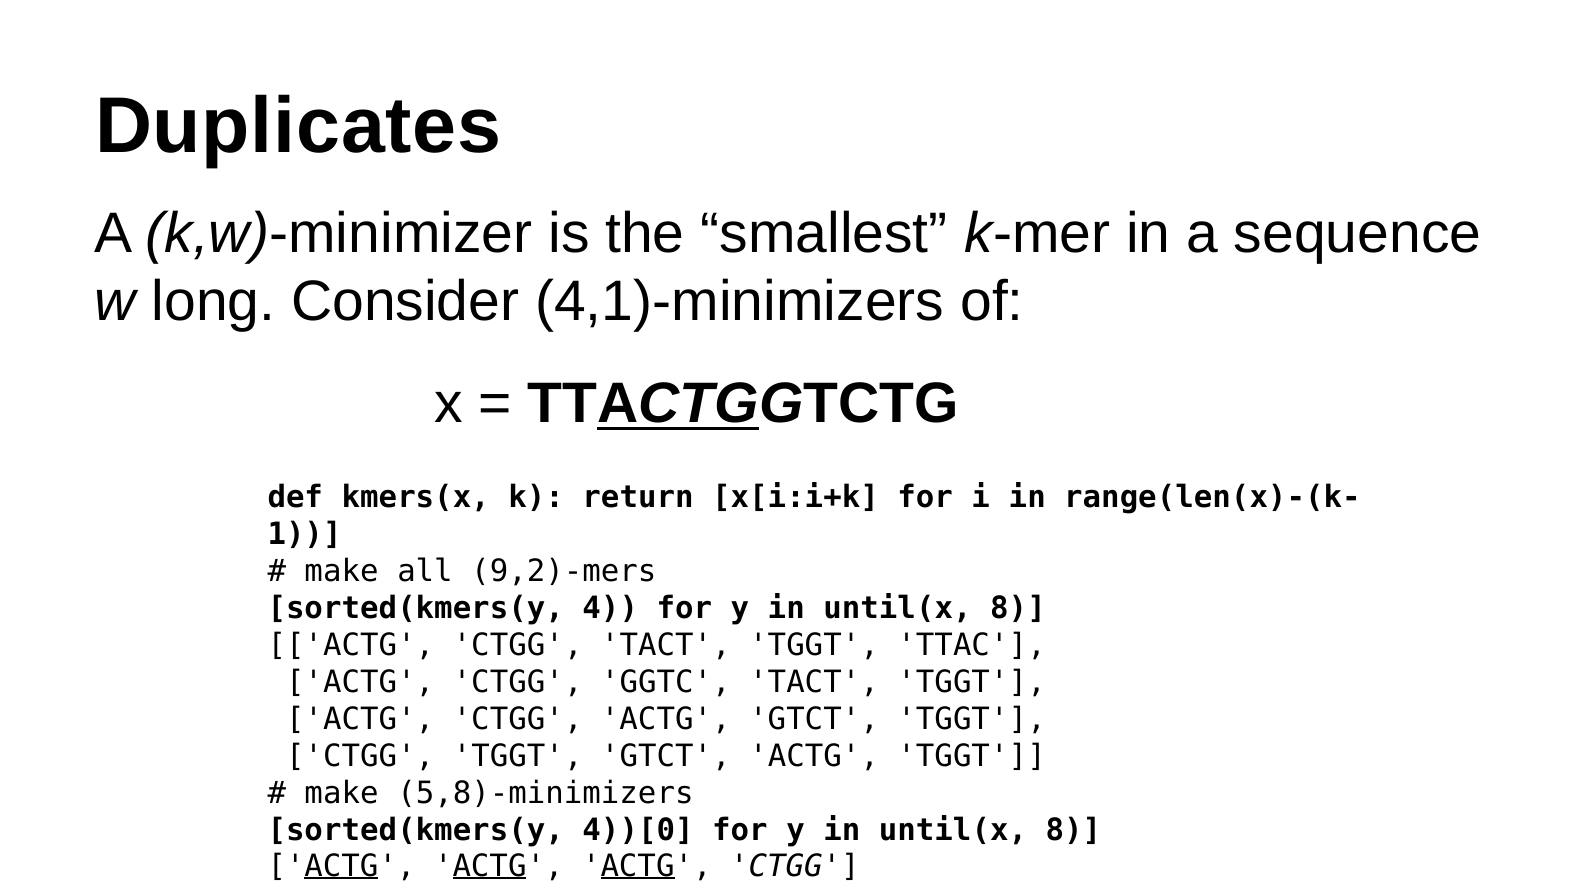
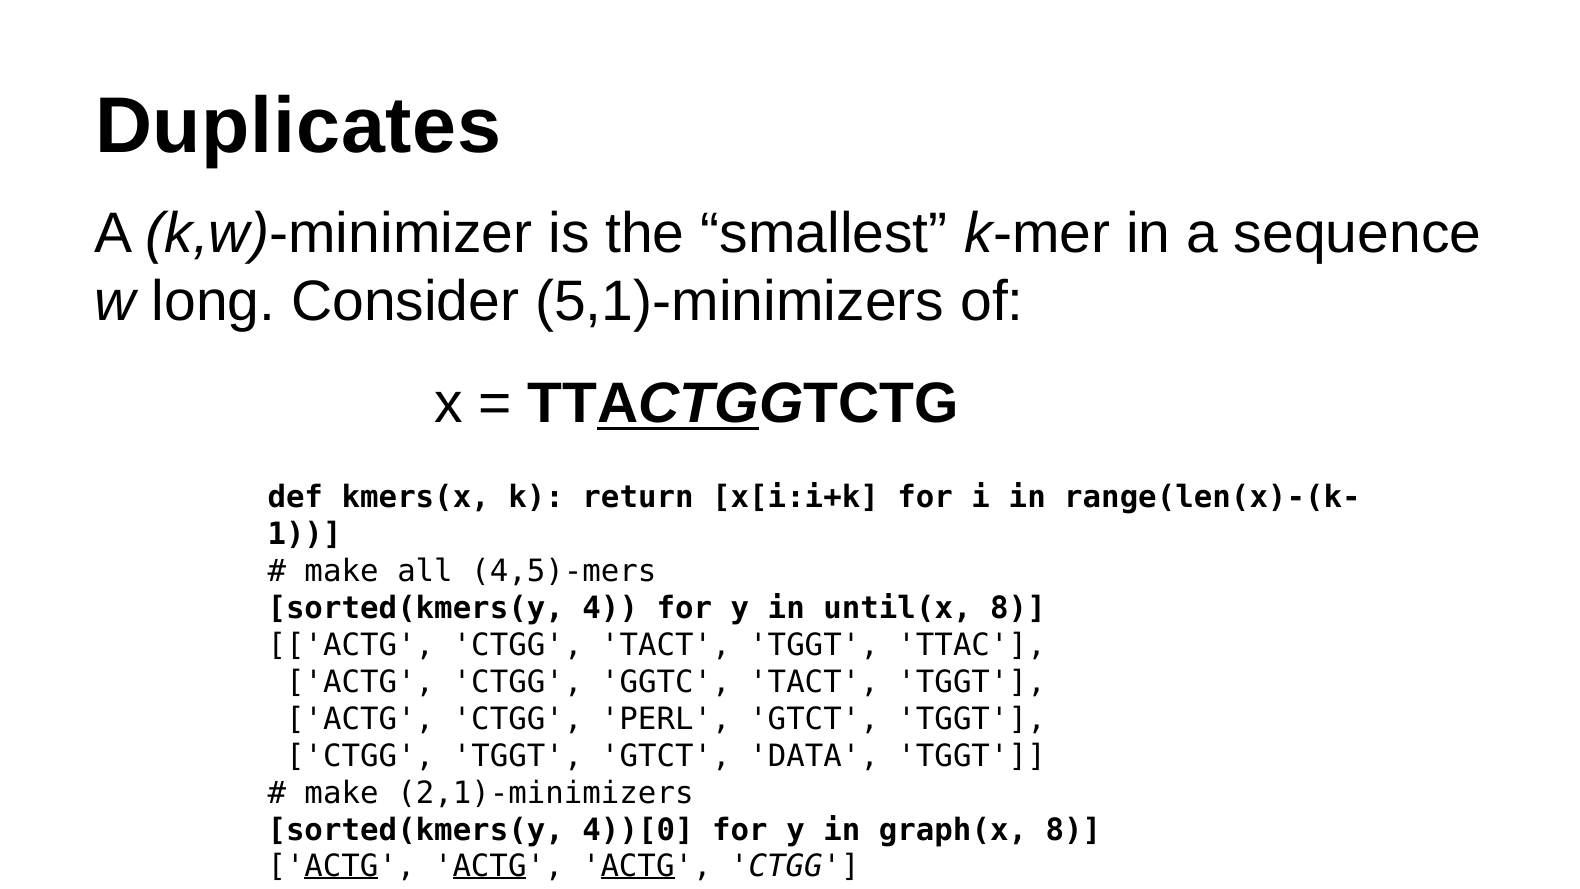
4,1)-minimizers: 4,1)-minimizers -> 5,1)-minimizers (740, 302)
9,2)-mers: 9,2)-mers -> 4,5)-mers (564, 571)
CTGG ACTG: ACTG -> PERL (666, 719)
GTCT ACTG: ACTG -> DATA (814, 756)
5,8)-minimizers: 5,8)-minimizers -> 2,1)-minimizers (545, 793)
until(x: until(x -> graph(x (953, 830)
